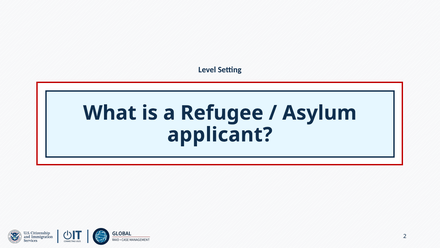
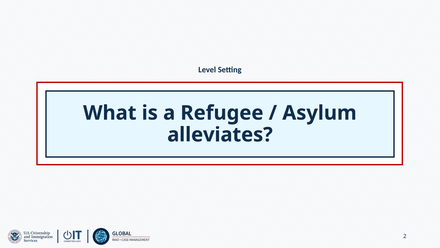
applicant: applicant -> alleviates (220, 135)
